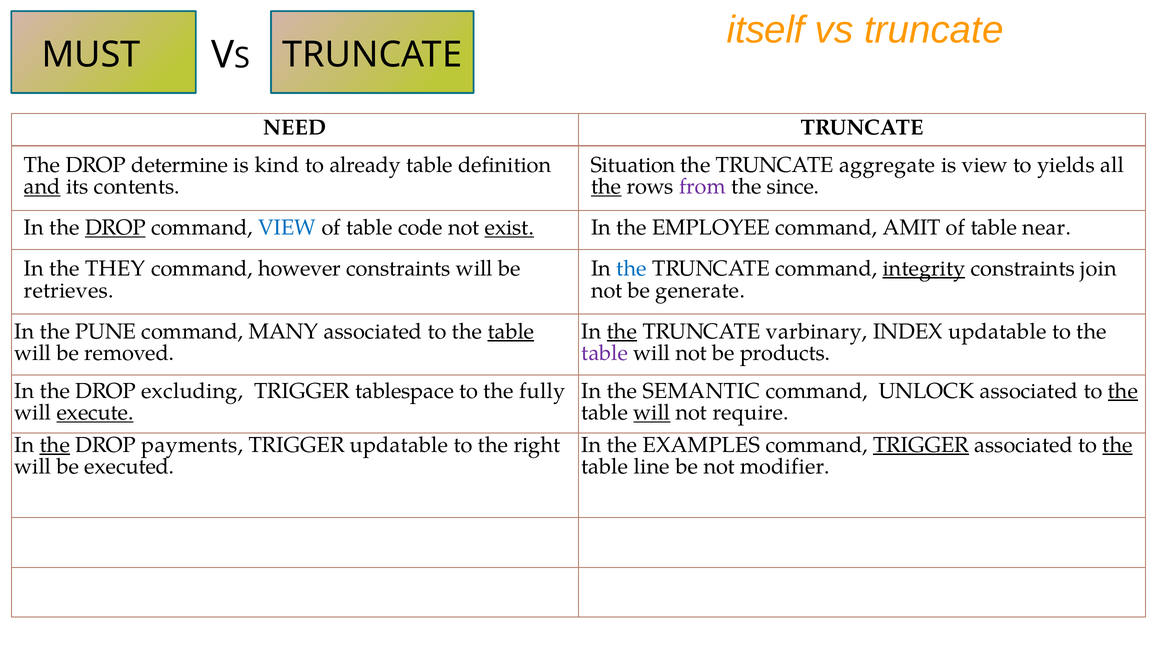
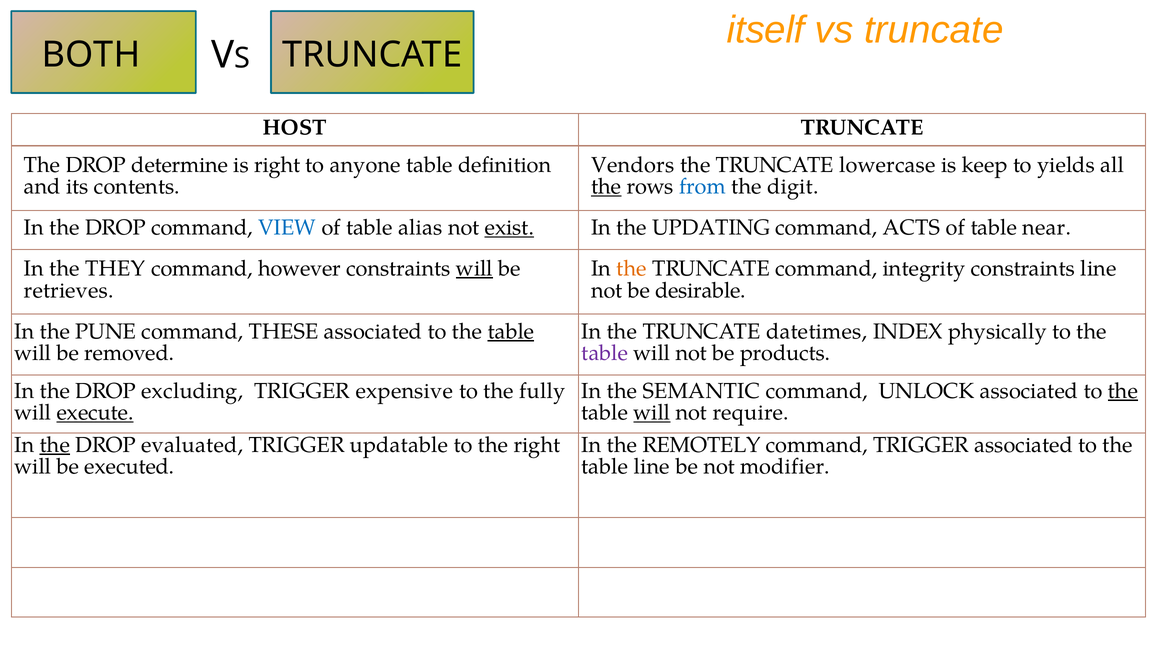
MUST: MUST -> BOTH (91, 55)
NEED: NEED -> HOST (295, 127)
is kind: kind -> right (277, 165)
already: already -> anyone (365, 165)
Situation: Situation -> Vendors (633, 165)
aggregate: aggregate -> lowercase (887, 165)
is view: view -> keep (985, 165)
and underline: present -> none (42, 187)
from colour: purple -> blue (702, 187)
since: since -> digit (793, 187)
DROP underline: present -> none (115, 228)
code: code -> alias (420, 228)
EMPLOYEE: EMPLOYEE -> UPDATING (711, 228)
AMIT: AMIT -> ACTS (912, 228)
will underline: none -> present (474, 268)
the colour: blue -> orange (632, 268)
integrity underline: present -> none (924, 268)
constraints join: join -> line (1099, 268)
generate: generate -> desirable (700, 290)
MANY: MANY -> THESE (283, 331)
the underline: present -> none (622, 331)
varbinary: varbinary -> datetimes (817, 331)
INDEX updatable: updatable -> physically (997, 331)
tablespace: tablespace -> expensive (404, 391)
payments: payments -> evaluated (192, 445)
EXAMPLES: EXAMPLES -> REMOTELY (702, 445)
TRIGGER underline: present -> none (921, 445)
the underline: present -> none (1117, 445)
